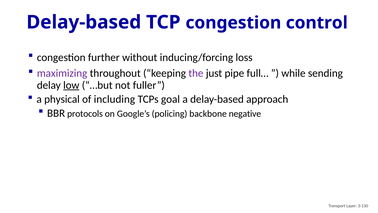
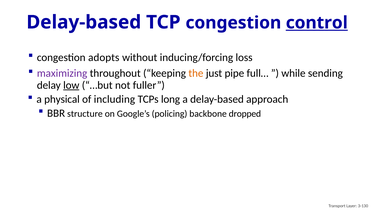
control underline: none -> present (317, 23)
further: further -> adopts (104, 57)
the colour: purple -> orange (196, 73)
goal: goal -> long (171, 99)
protocols: protocols -> structure (85, 113)
negative: negative -> dropped (245, 113)
